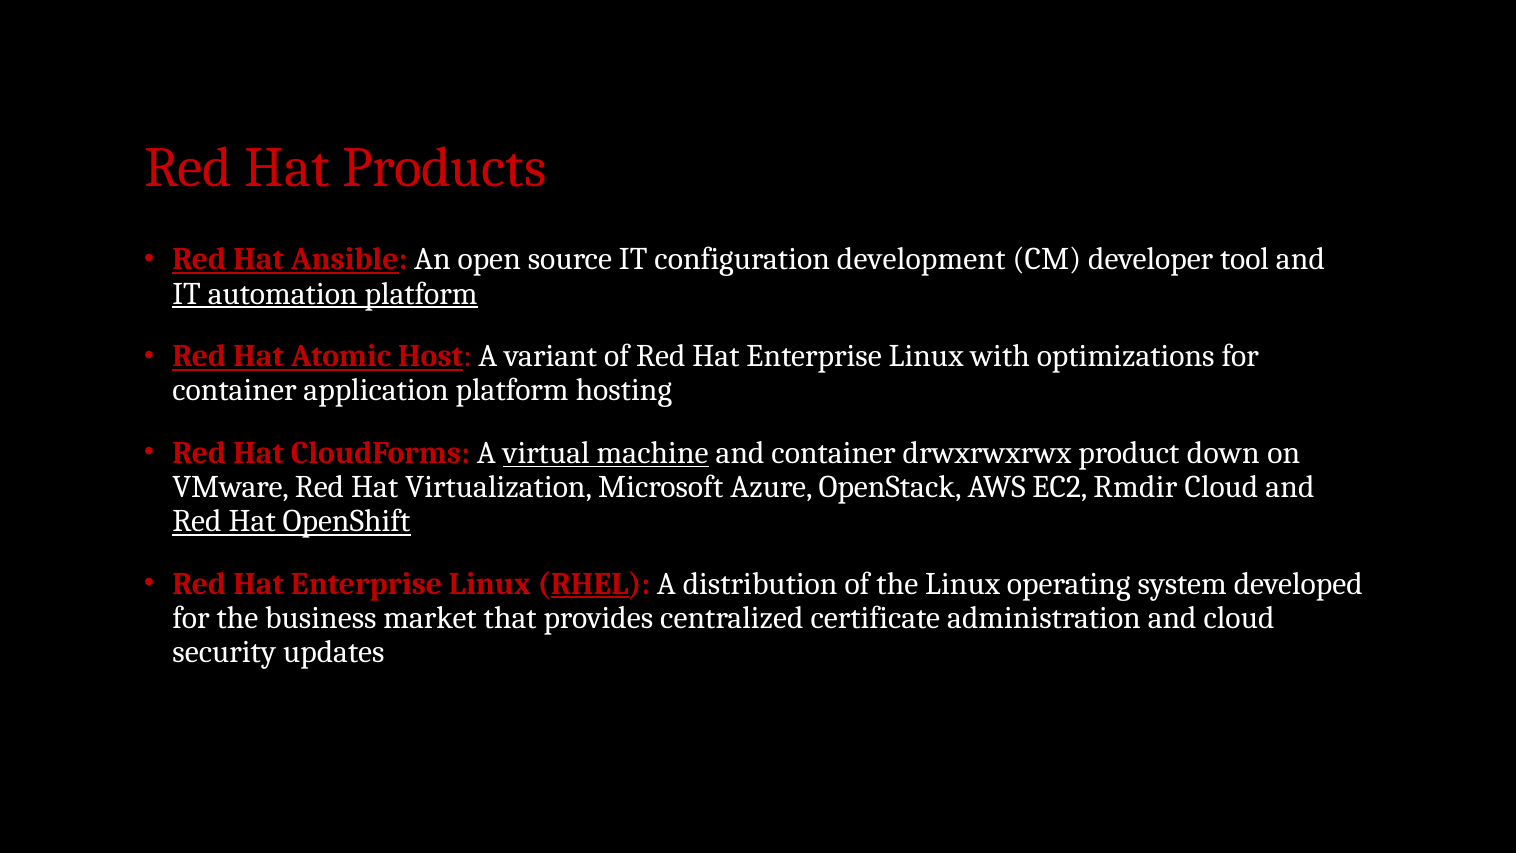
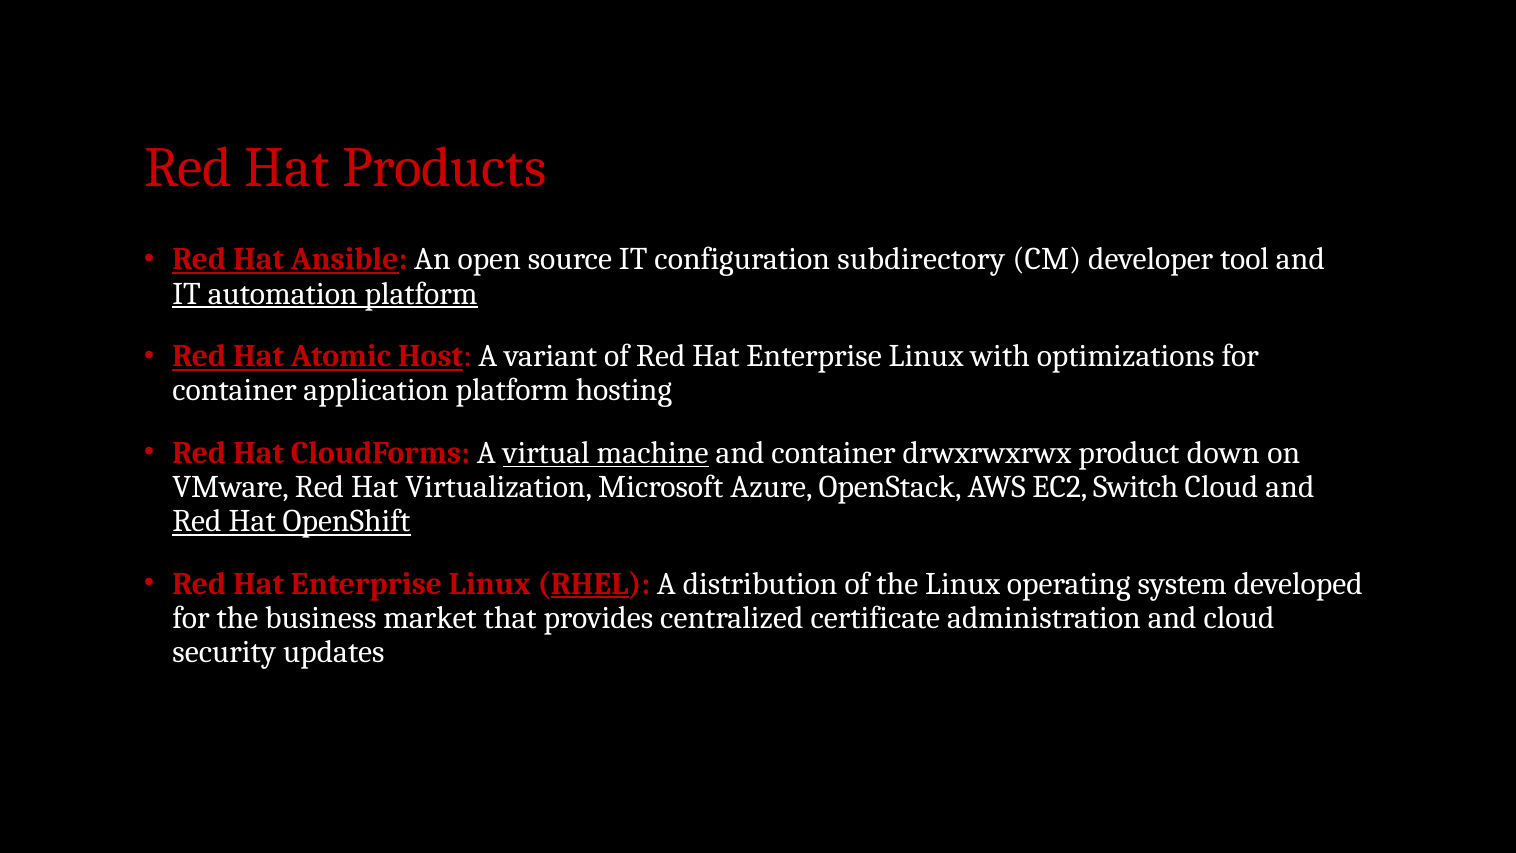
development: development -> subdirectory (921, 259)
Rmdir: Rmdir -> Switch (1136, 487)
